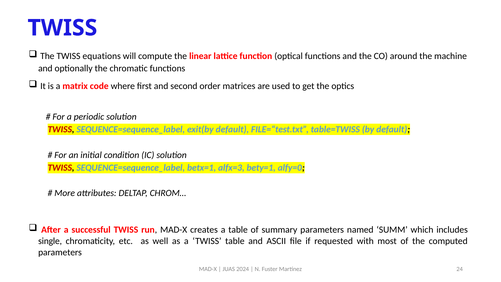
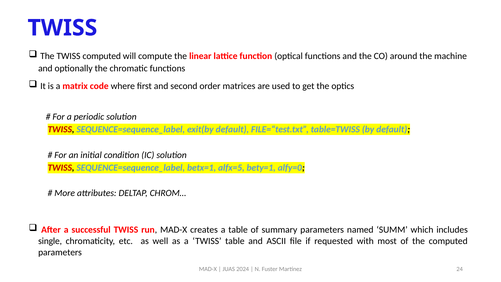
TWISS equations: equations -> computed (102, 56)
alfx=3: alfx=3 -> alfx=5 (231, 168)
